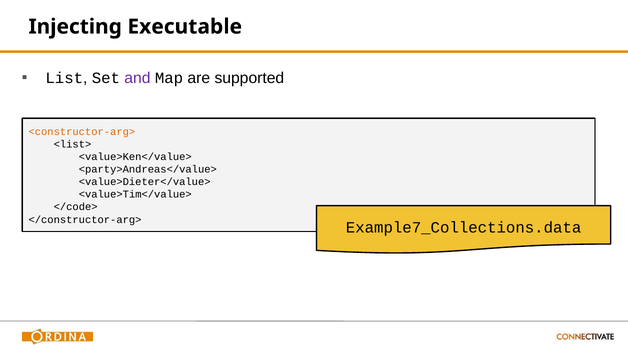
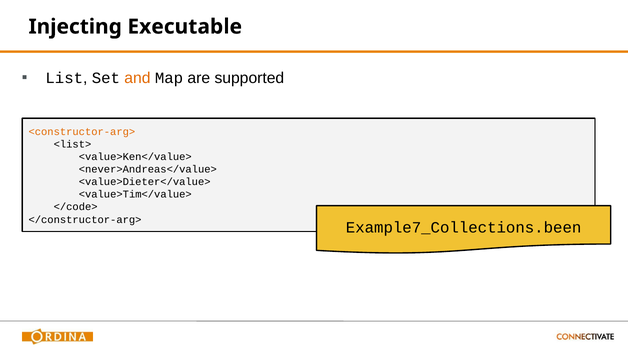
and colour: purple -> orange (137, 78)
<party>Andreas</value>: <party>Andreas</value> -> <never>Andreas</value> (148, 169)
Example7_Collections.data: Example7_Collections.data -> Example7_Collections.been (464, 228)
